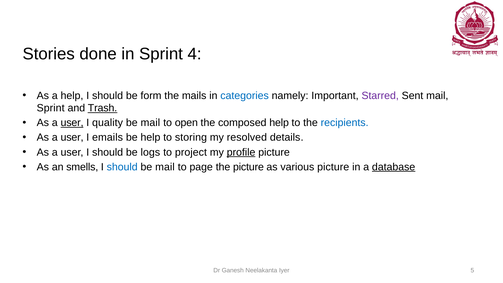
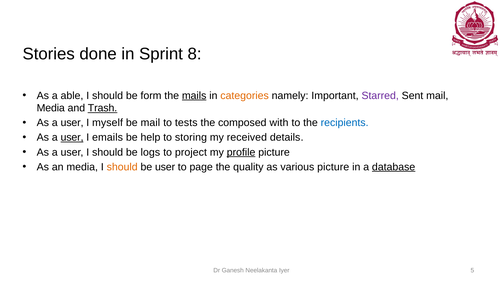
4: 4 -> 8 (195, 54)
a help: help -> able (72, 96)
mails underline: none -> present (194, 96)
categories colour: blue -> orange (245, 96)
Sprint: Sprint -> Media (51, 108)
user underline: present -> none (72, 123)
quality: quality -> myself (108, 123)
open: open -> tests (186, 123)
composed help: help -> with (279, 123)
user underline: none -> present (72, 138)
resolved: resolved -> received (247, 138)
an smells: smells -> media (82, 167)
should colour: blue -> orange (122, 167)
mail: mail -> user (165, 167)
the picture: picture -> quality (248, 167)
